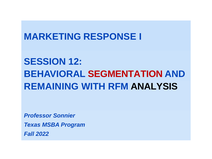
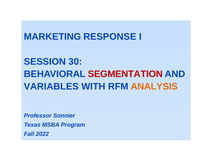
12: 12 -> 30 (75, 62)
REMAINING: REMAINING -> VARIABLES (51, 86)
ANALYSIS colour: black -> orange (154, 86)
